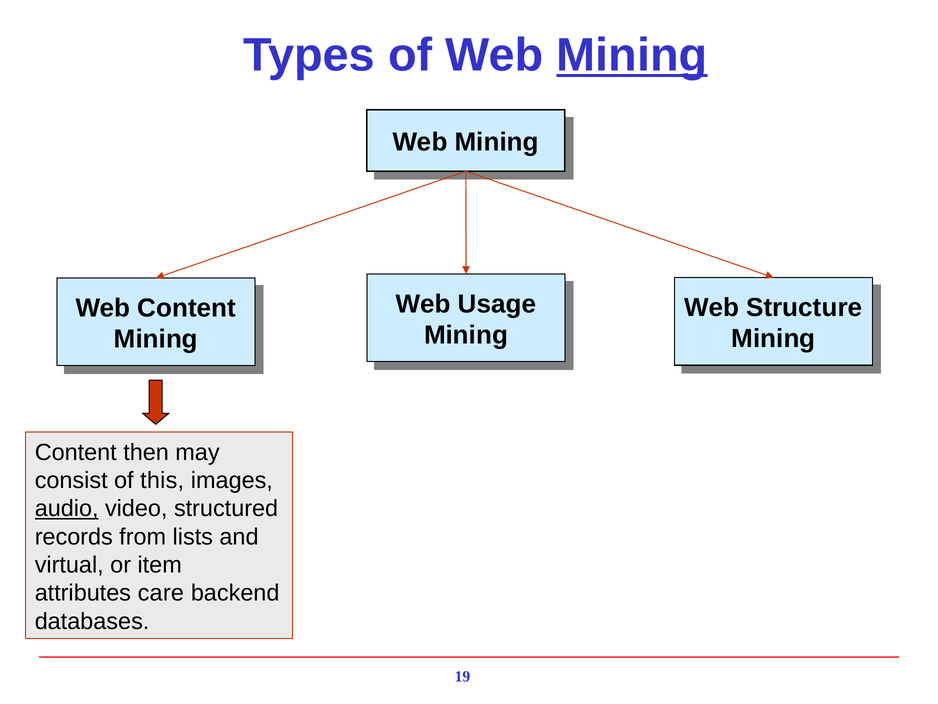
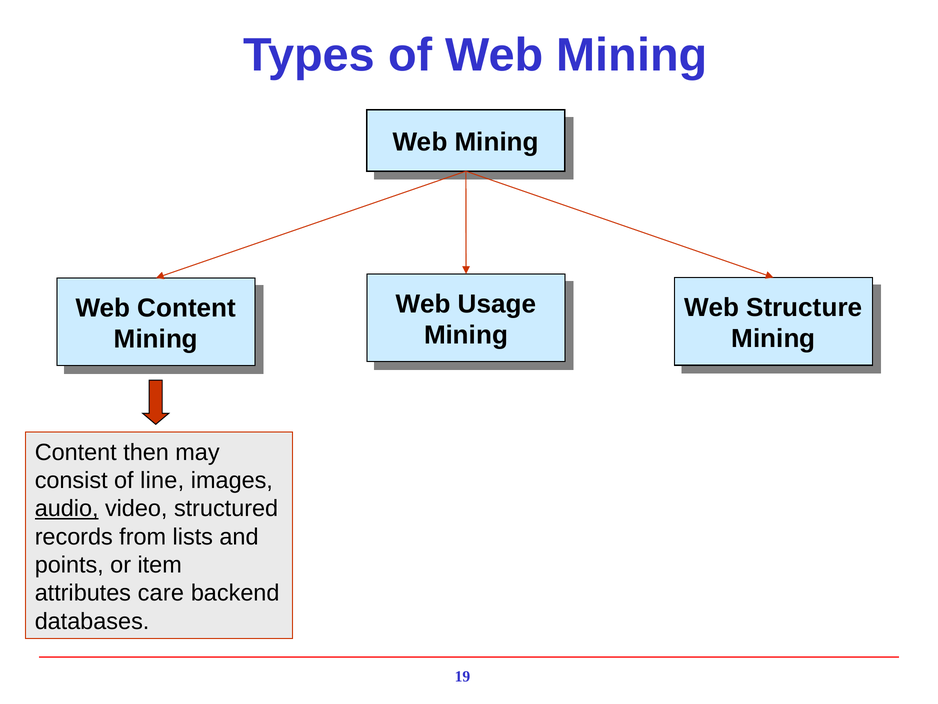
Mining underline: present -> none (632, 55)
this: this -> line (162, 480)
virtual: virtual -> points (69, 565)
